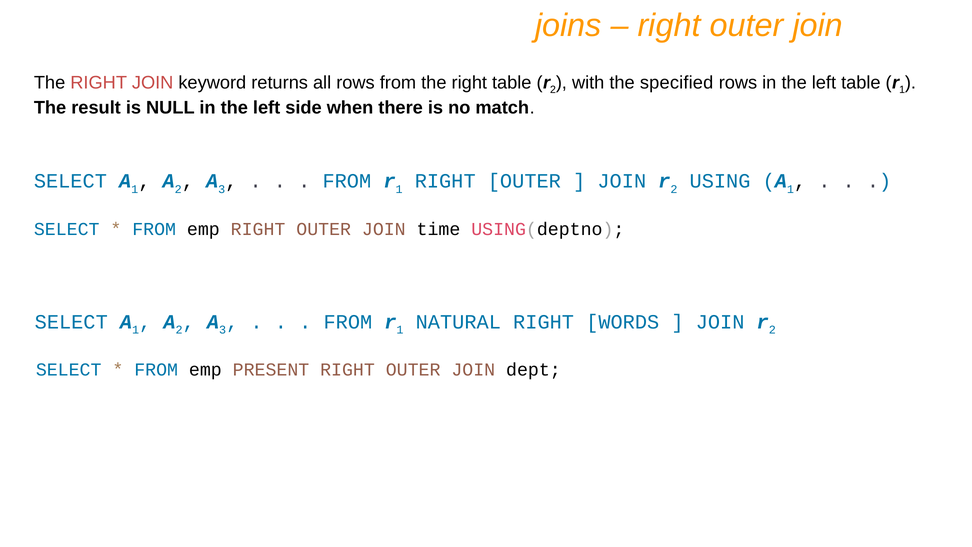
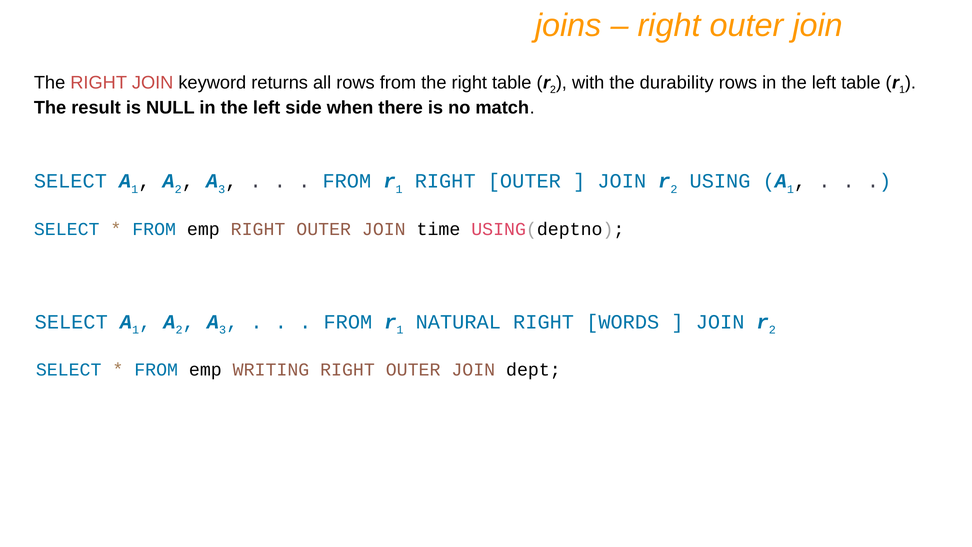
specified: specified -> durability (677, 83)
PRESENT: PRESENT -> WRITING (271, 370)
